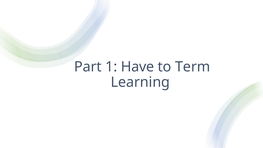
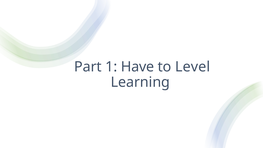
Term: Term -> Level (193, 67)
